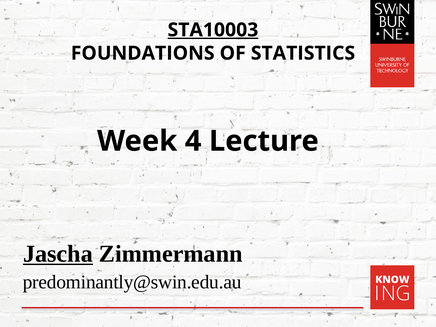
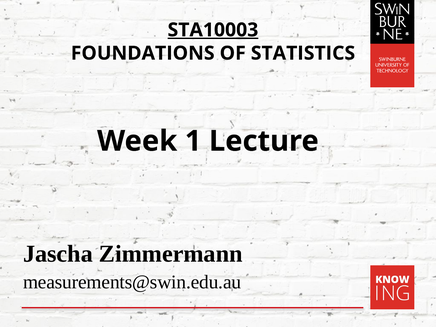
4: 4 -> 1 (193, 141)
Jascha underline: present -> none (58, 254)
predominantly@swin.edu.au: predominantly@swin.edu.au -> measurements@swin.edu.au (132, 282)
